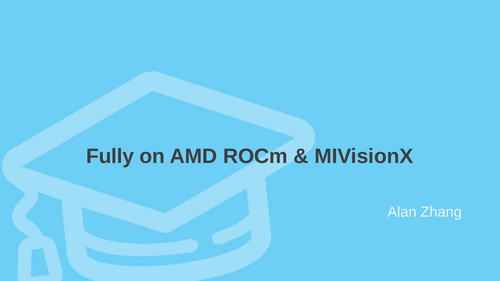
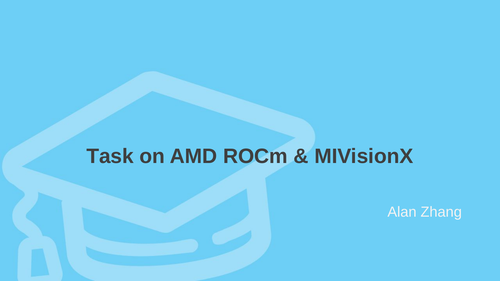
Fully: Fully -> Task (110, 156)
